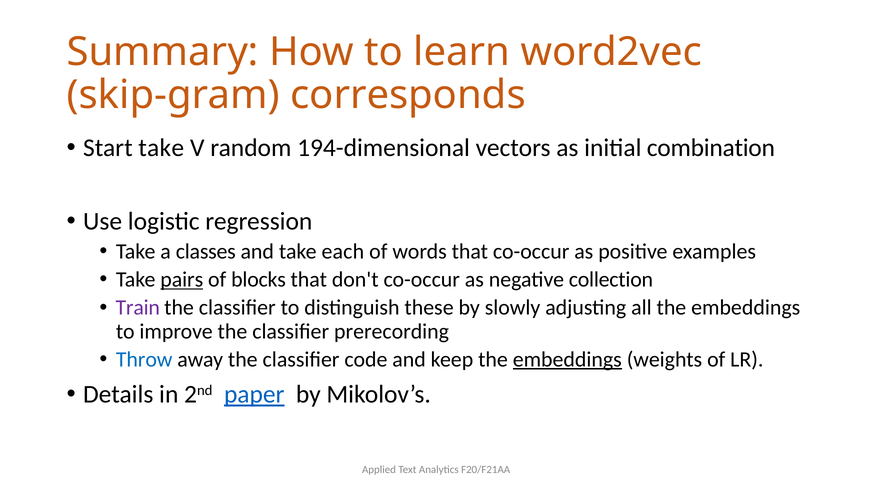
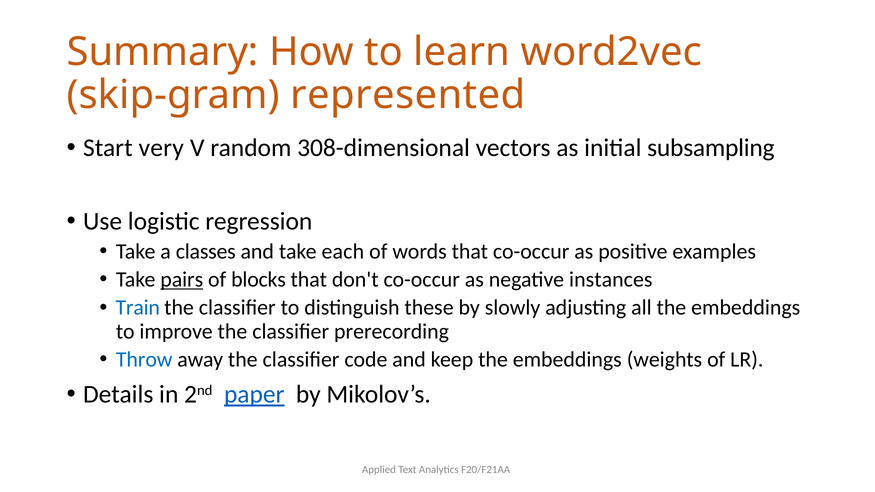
corresponds: corresponds -> represented (408, 95)
Start take: take -> very (161, 148)
194-dimensional: 194-dimensional -> 308-dimensional (384, 148)
combination: combination -> subsampling (711, 148)
collection: collection -> instances (611, 280)
Train colour: purple -> blue (138, 308)
embeddings underline: present -> none (567, 360)
